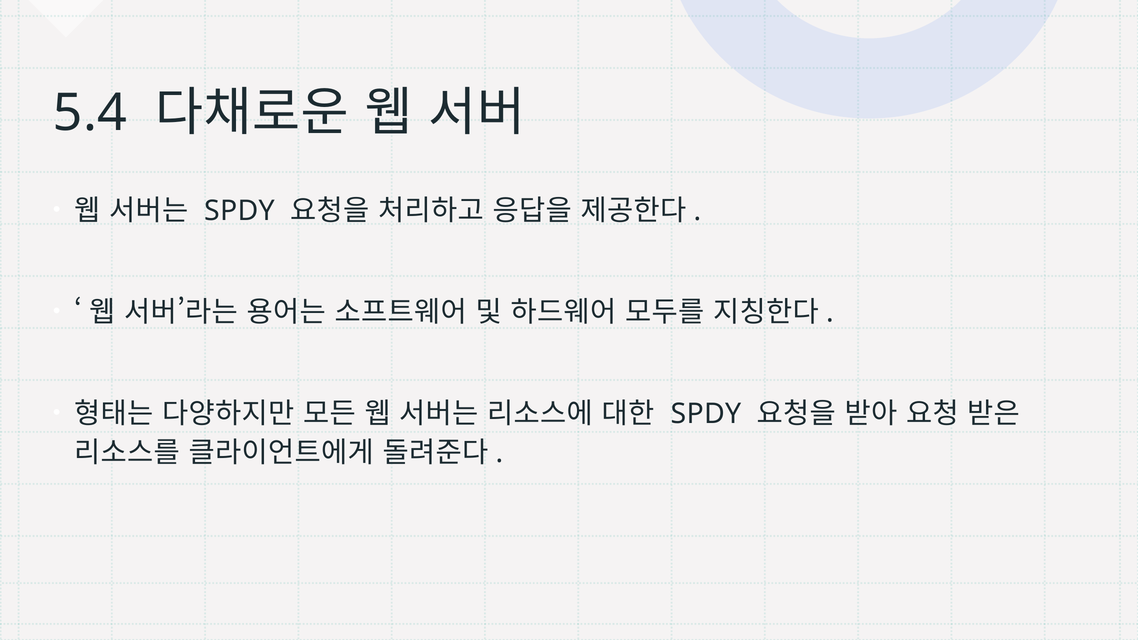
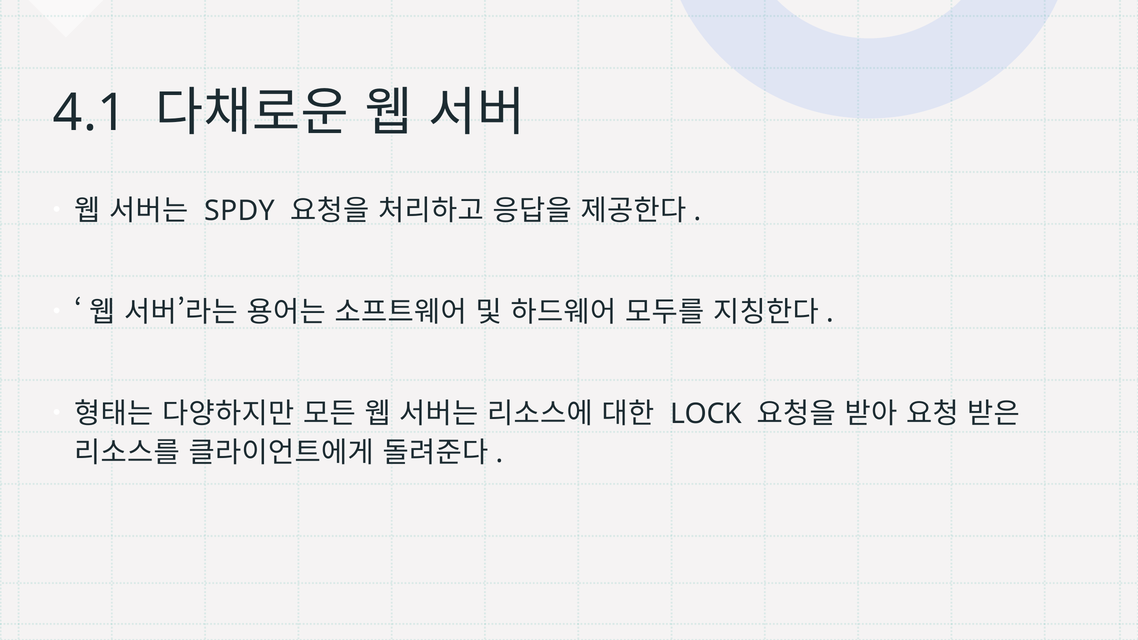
5.4: 5.4 -> 4.1 (90, 113)
SPDY: SPDY -> LOCK (706, 414)
